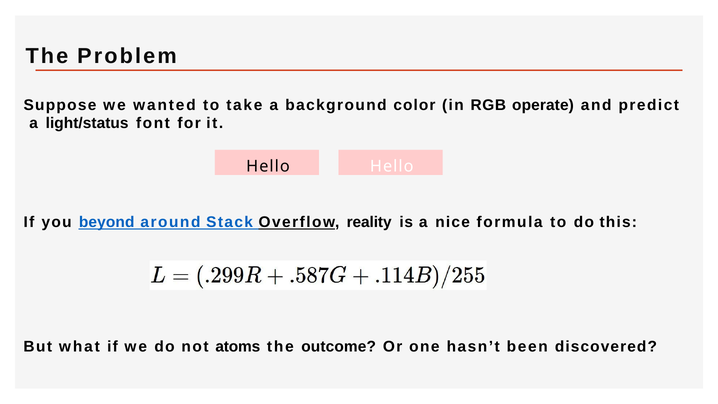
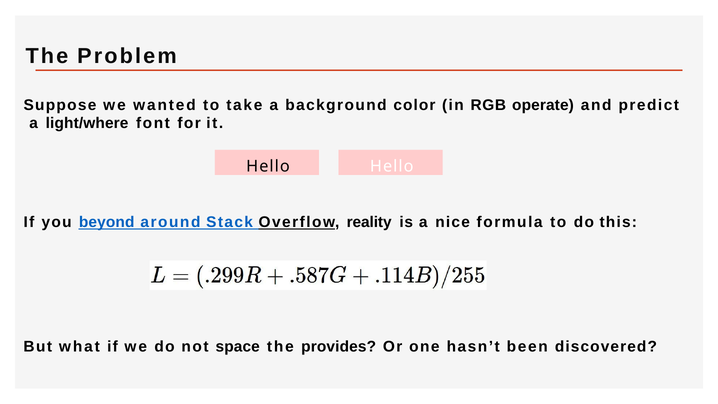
light/status: light/status -> light/where (87, 123)
atoms: atoms -> space (238, 347)
outcome: outcome -> provides (339, 347)
